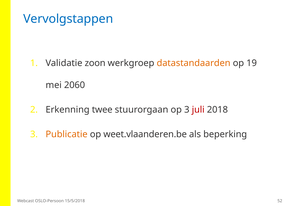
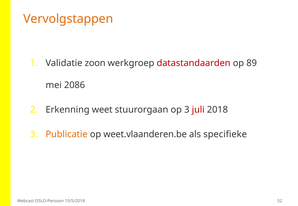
Vervolgstappen colour: blue -> orange (68, 19)
datastandaarden colour: orange -> red (194, 63)
19: 19 -> 89 (252, 63)
2060: 2060 -> 2086 (75, 85)
twee: twee -> weet (102, 110)
beperking: beperking -> specifieke (225, 134)
